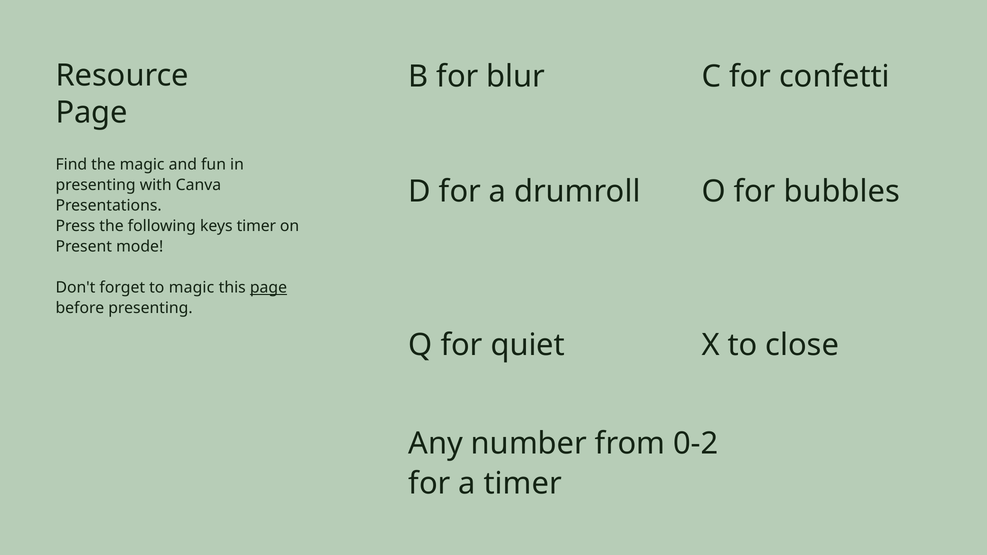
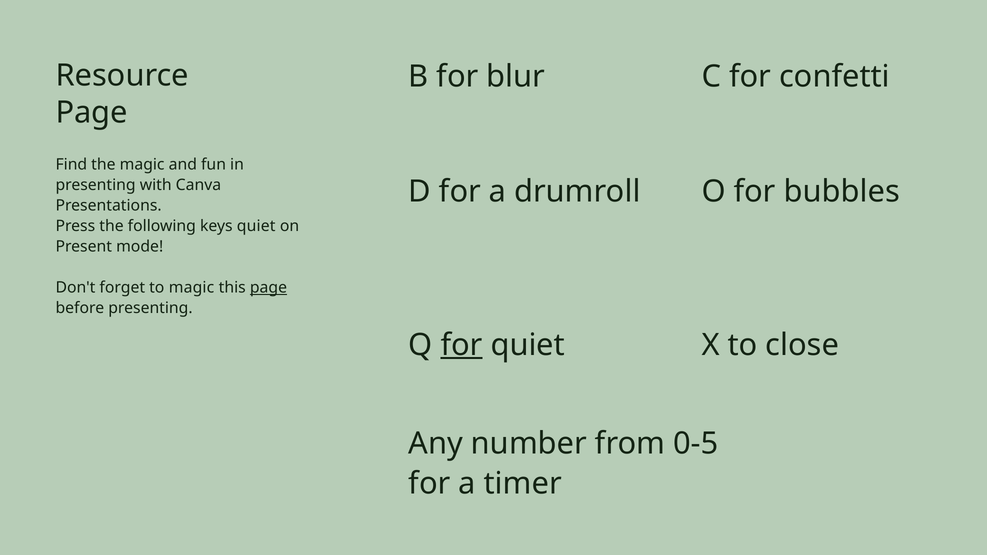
keys timer: timer -> quiet (256, 226)
for underline: none -> present (462, 345)
0-2: 0-2 -> 0-5 (696, 444)
